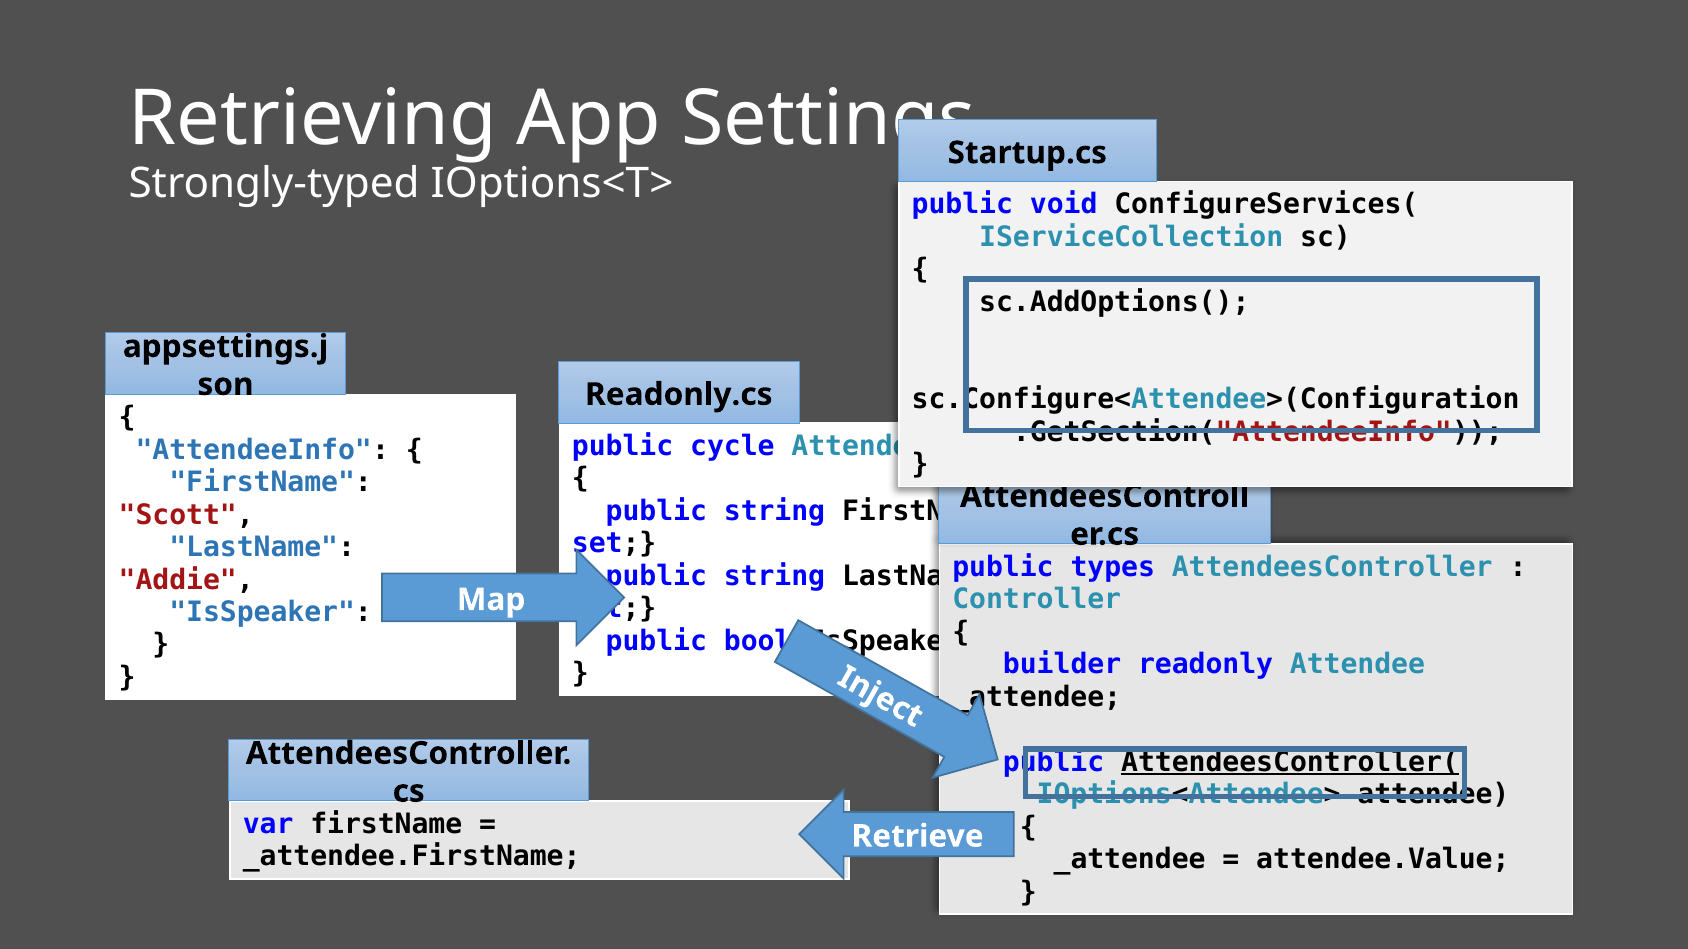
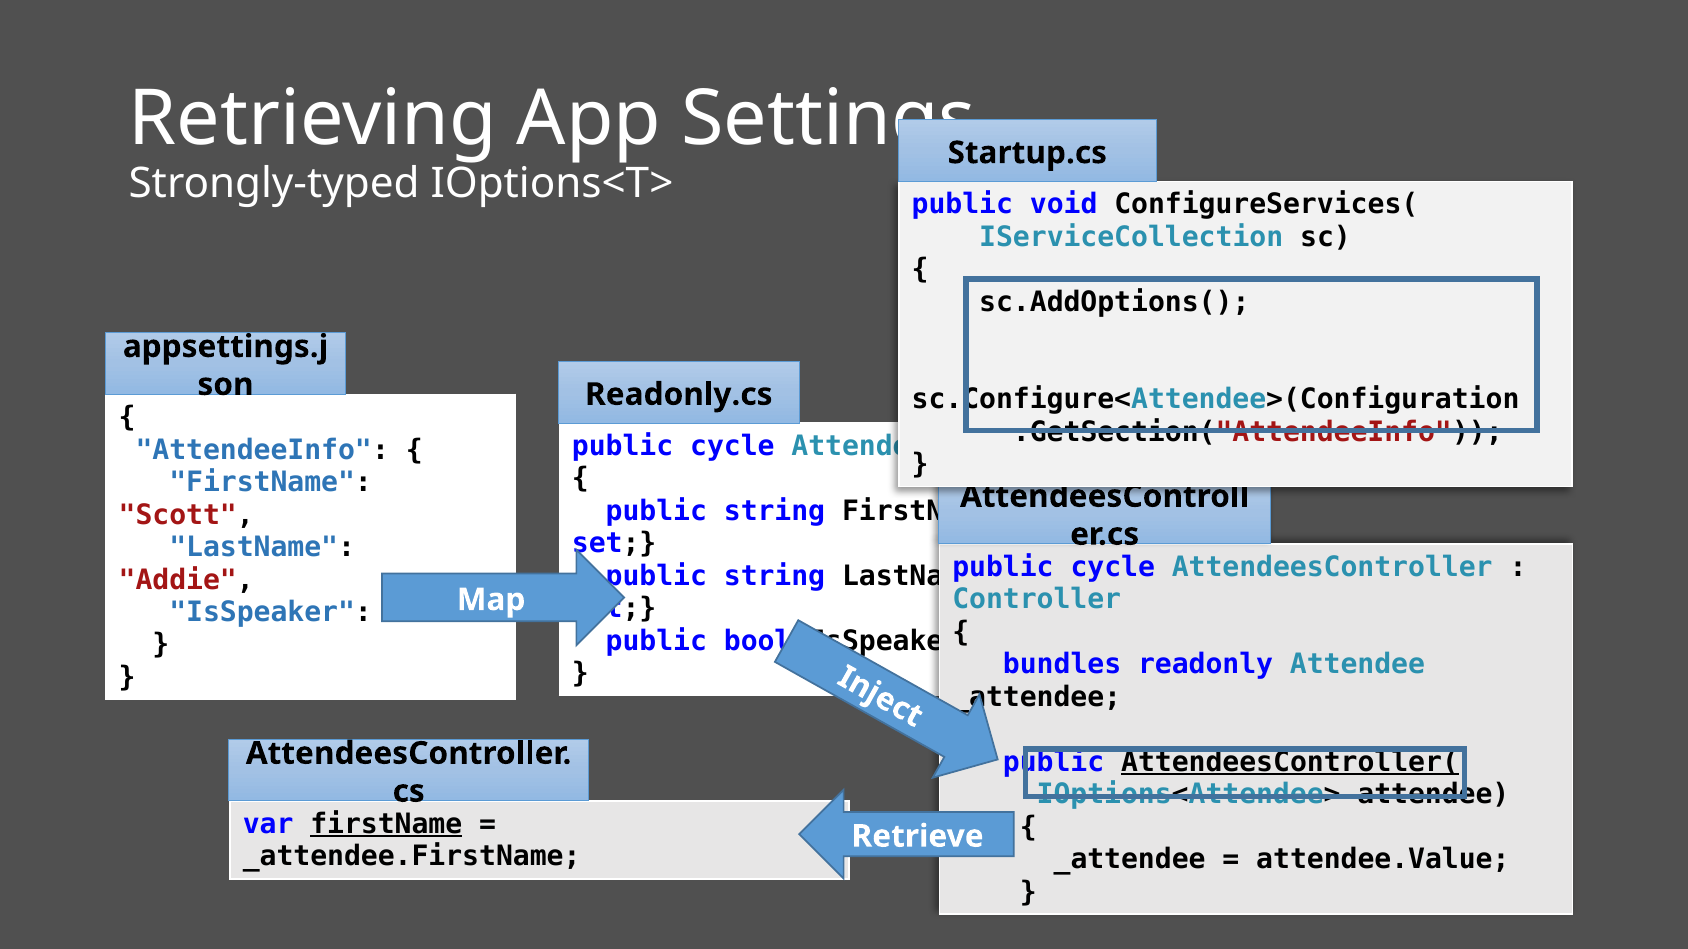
types: types -> cycle (1113, 567)
builder: builder -> bundles (1062, 665)
firstName underline: none -> present (386, 825)
